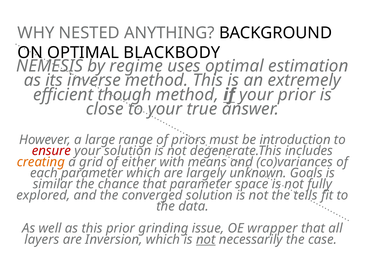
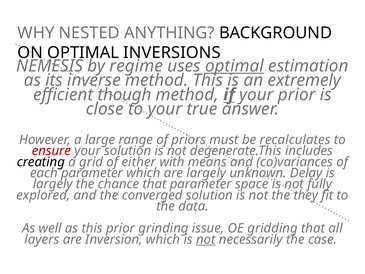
BLACKBODY: BLACKBODY -> INVERSIONS (172, 53)
optimal underline: none -> present (234, 66)
introduction: introduction -> recalculates (295, 140)
creating colour: orange -> black (41, 162)
Goals: Goals -> Delay (306, 173)
similar: similar -> largely (53, 184)
tells: tells -> they (306, 195)
wrapper: wrapper -> gridding (273, 228)
